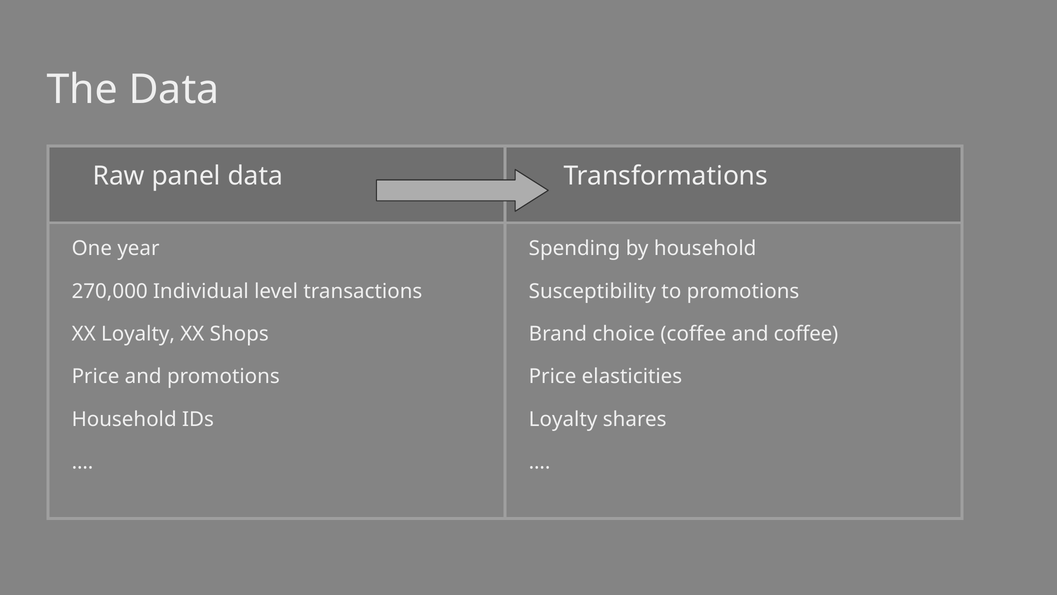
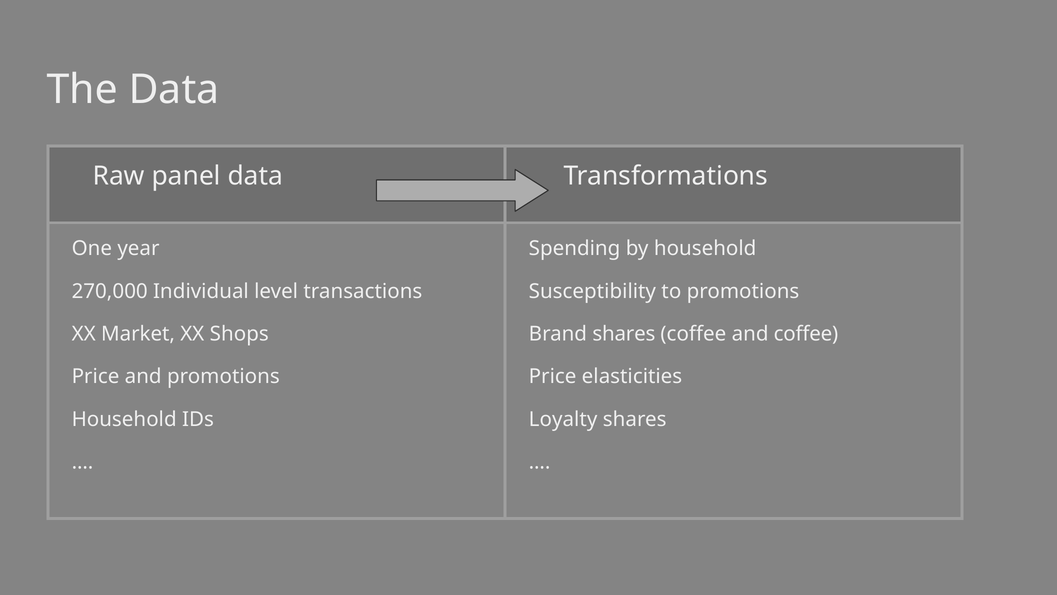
XX Loyalty: Loyalty -> Market (138, 334)
Brand choice: choice -> shares (624, 334)
